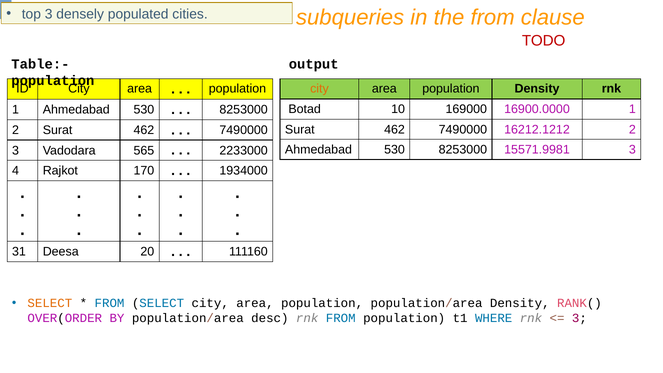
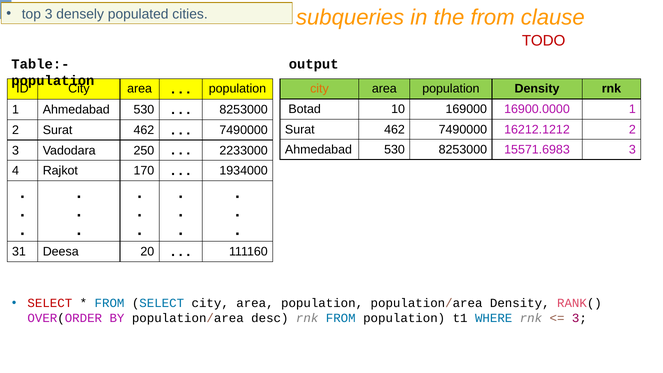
15571.9981: 15571.9981 -> 15571.6983 (537, 150)
565: 565 -> 250 (144, 150)
SELECT colour: orange -> red (50, 303)
